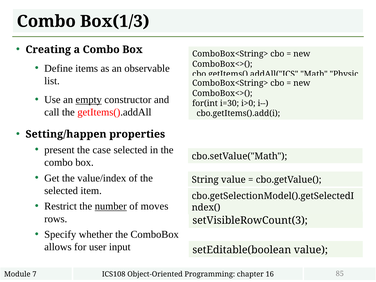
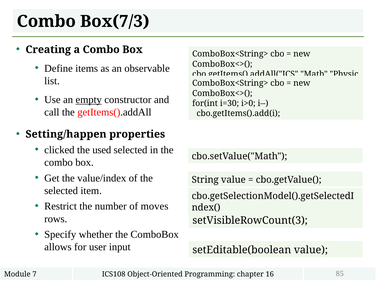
Box(1/3: Box(1/3 -> Box(7/3 (115, 21)
present: present -> clicked (59, 150)
case: case -> used (102, 150)
number underline: present -> none (111, 206)
